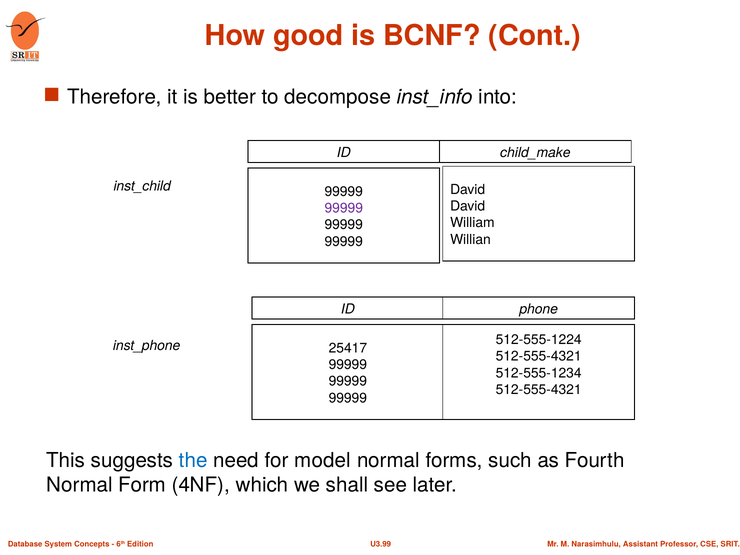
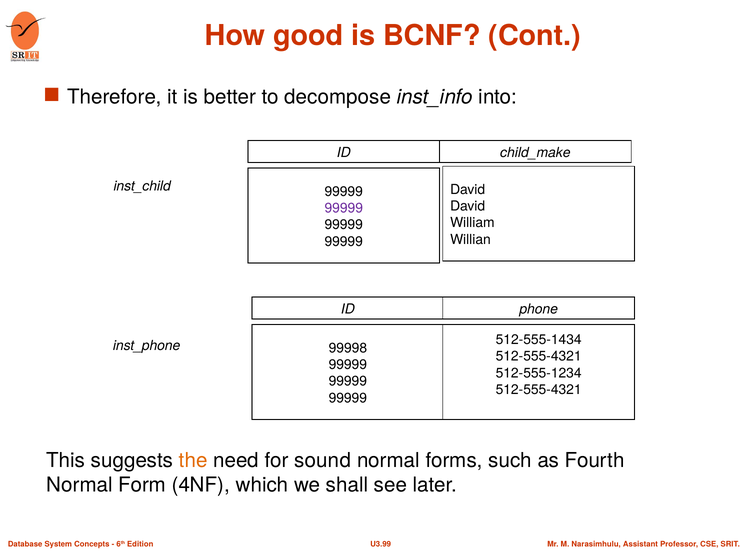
512-555-1224: 512-555-1224 -> 512-555-1434 (539, 340)
25417: 25417 -> 99998 (348, 348)
the colour: blue -> orange (193, 460)
model: model -> sound (323, 460)
